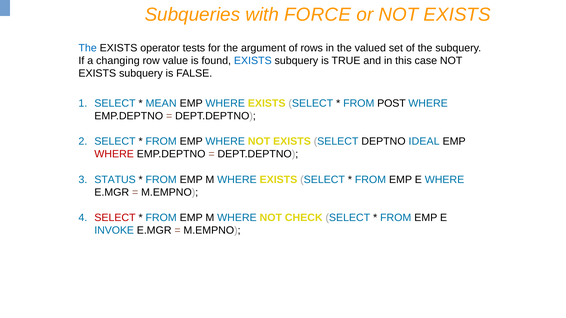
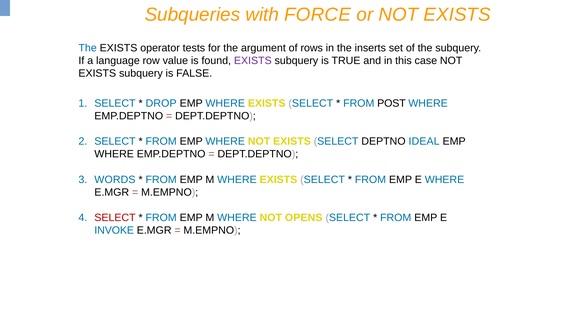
valued: valued -> inserts (370, 48)
changing: changing -> language (118, 61)
EXISTS colour: blue -> purple (253, 61)
MEAN: MEAN -> DROP (161, 103)
WHERE colour: red -> black (114, 154)
STATUS: STATUS -> WORDS (115, 180)
CHECK: CHECK -> OPENS (304, 218)
